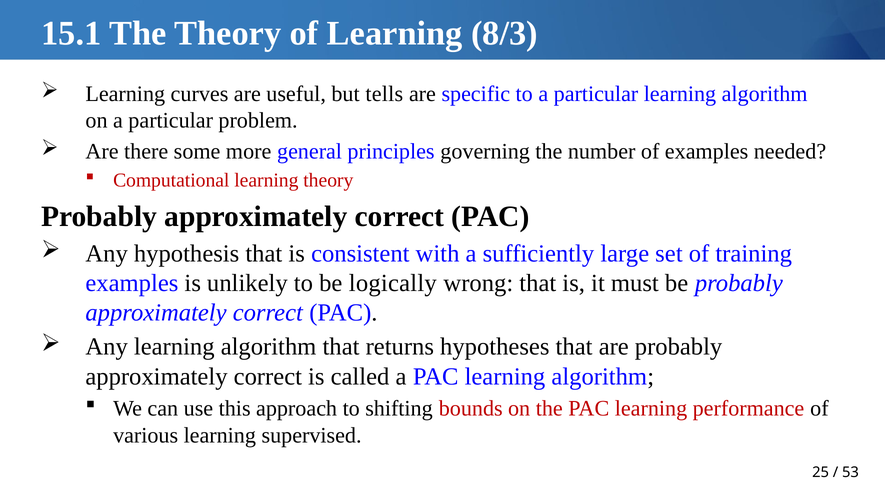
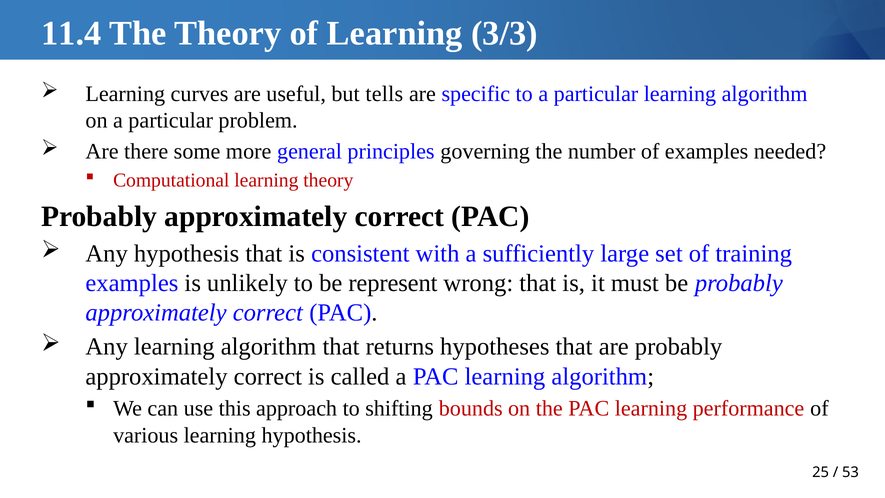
15.1: 15.1 -> 11.4 (71, 34)
8/3: 8/3 -> 3/3 (504, 34)
logically: logically -> represent (393, 283)
learning supervised: supervised -> hypothesis (312, 435)
